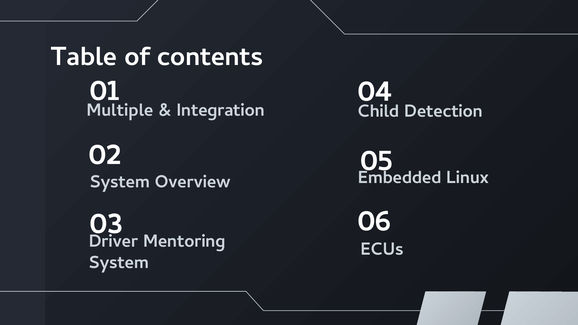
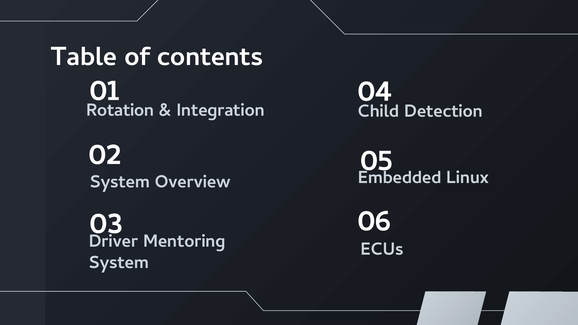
Multiple: Multiple -> Rotation (120, 110)
